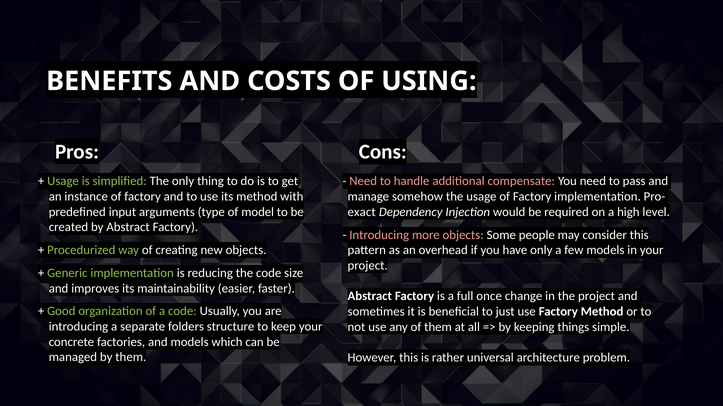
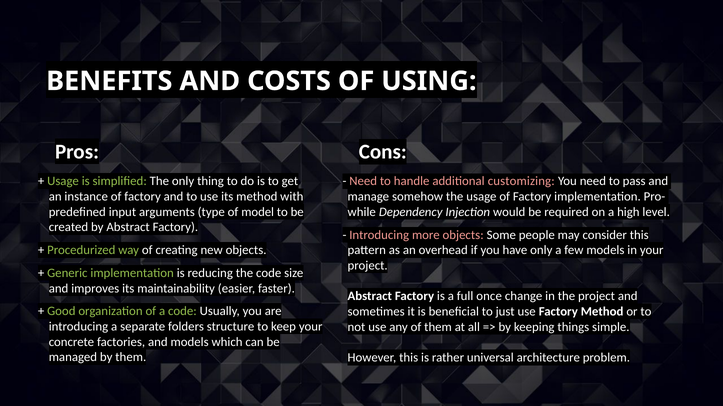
compensate: compensate -> customizing (521, 182)
exact: exact -> while (362, 212)
